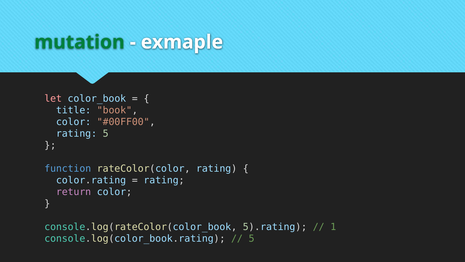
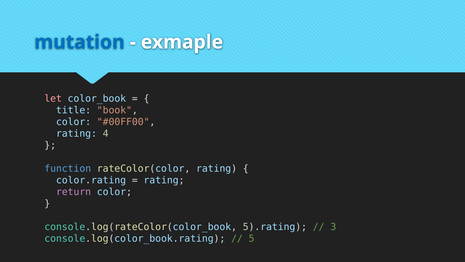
mutation colour: green -> blue (80, 42)
rating 5: 5 -> 4 (106, 133)
1: 1 -> 3 (333, 227)
